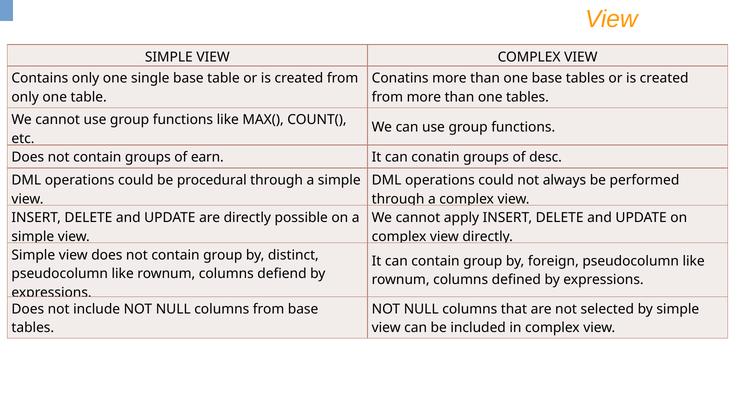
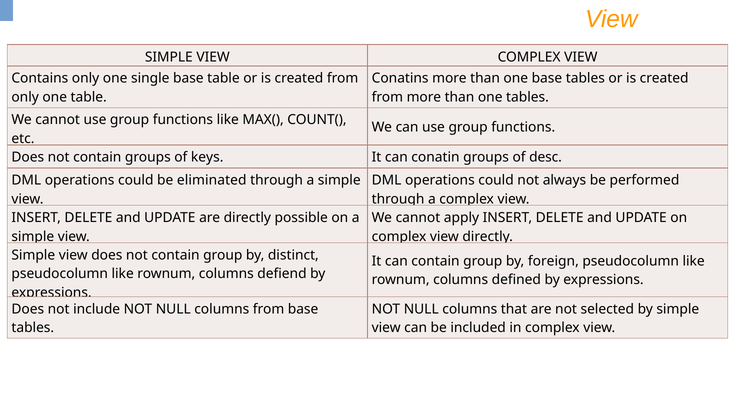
earn: earn -> keys (207, 157)
procedural: procedural -> eliminated (212, 180)
